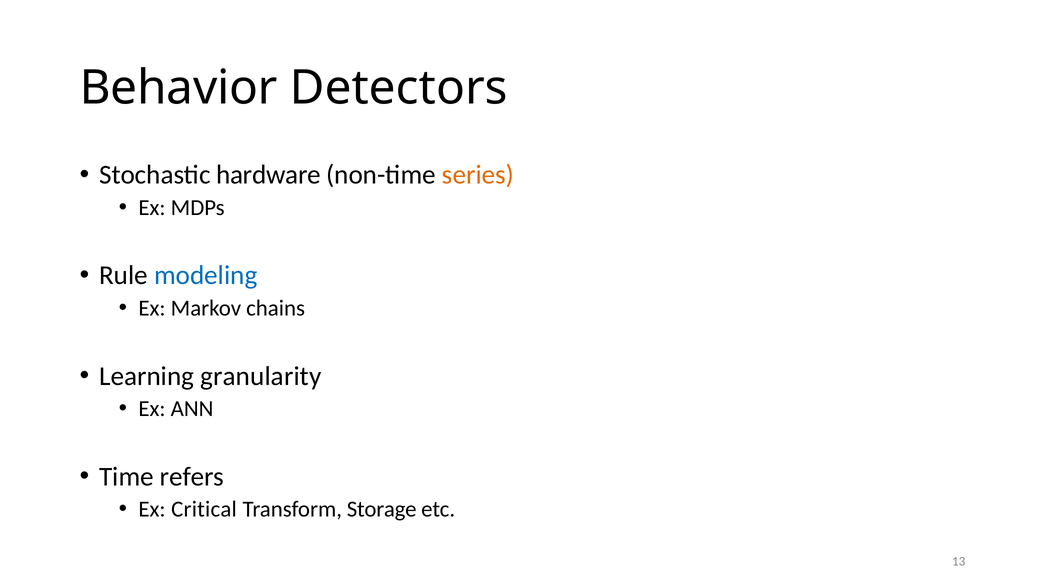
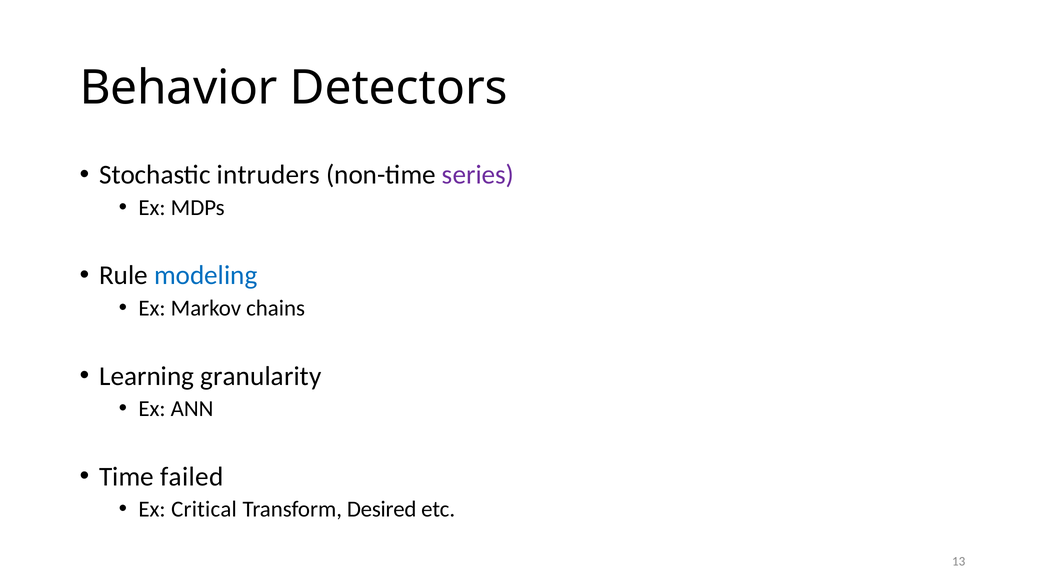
hardware: hardware -> intruders (268, 175)
series colour: orange -> purple (478, 175)
refers: refers -> failed (192, 476)
Storage: Storage -> Desired (382, 509)
